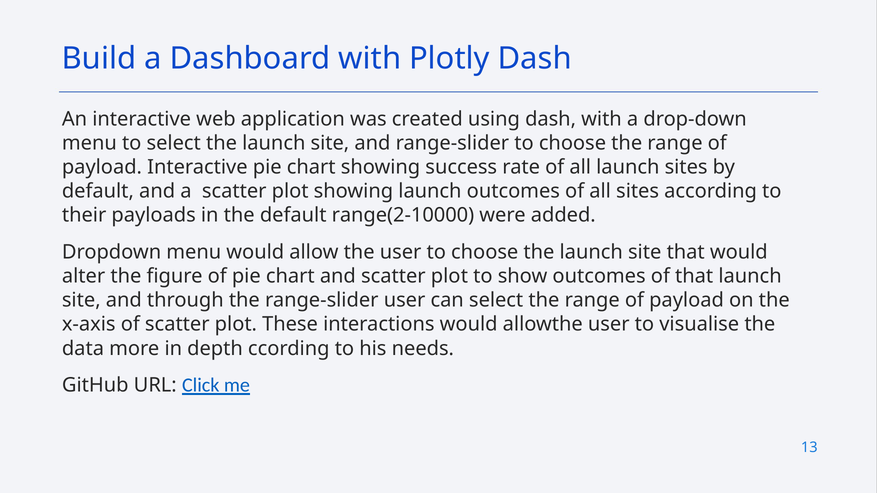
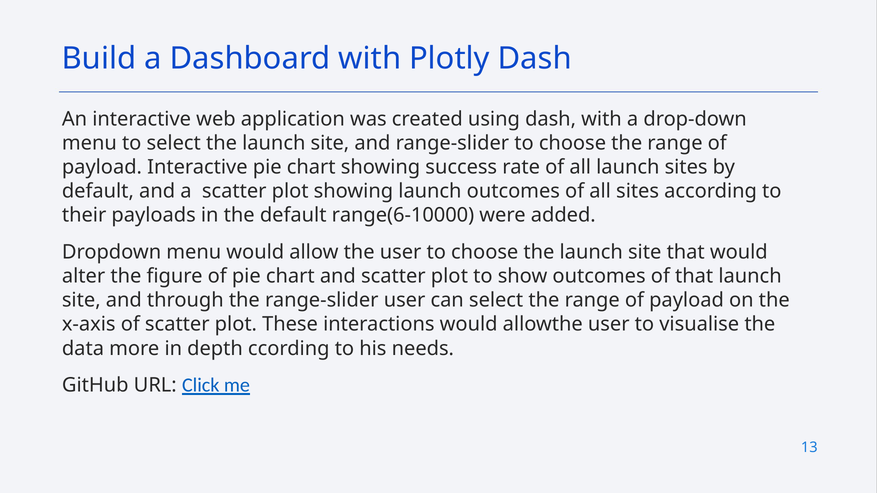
range(2-10000: range(2-10000 -> range(6-10000 (403, 215)
